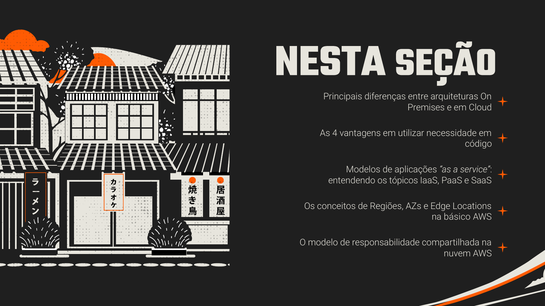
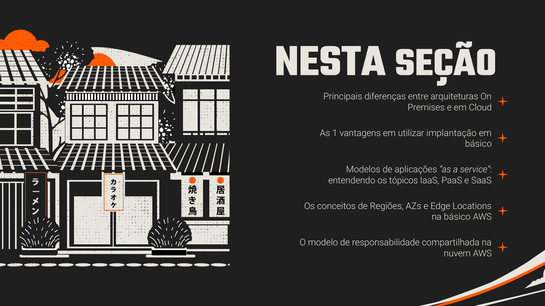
4: 4 -> 1 (335, 133)
necessidade: necessidade -> implantação (451, 133)
código: código -> básico (478, 144)
